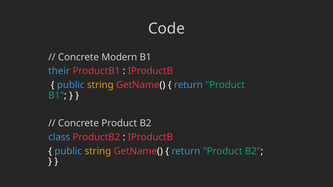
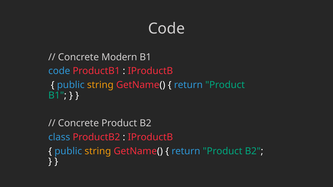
their: their -> code (59, 71)
